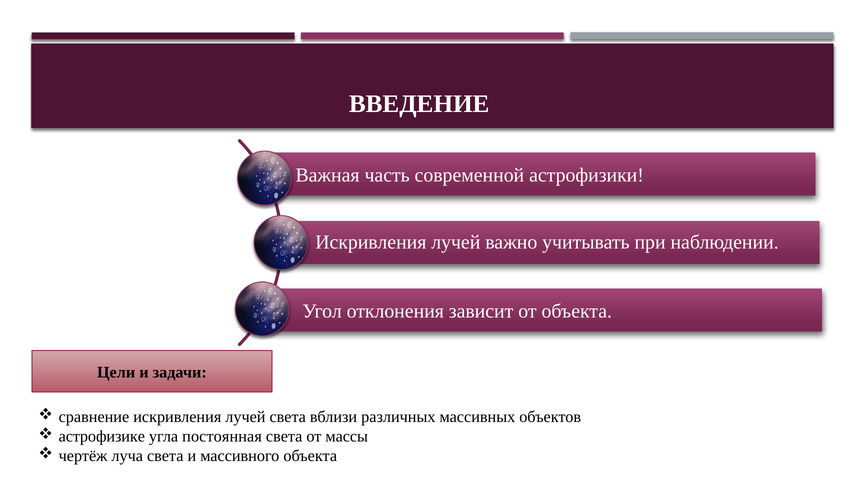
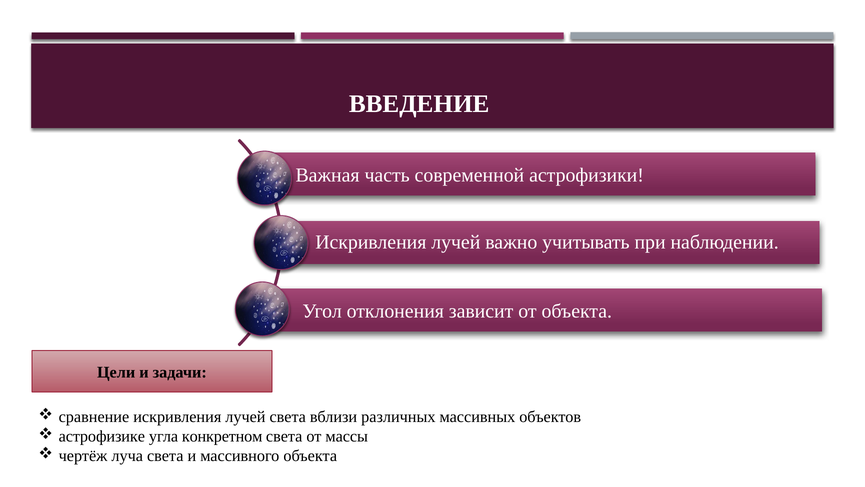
постоянная: постоянная -> конкретном (222, 436)
